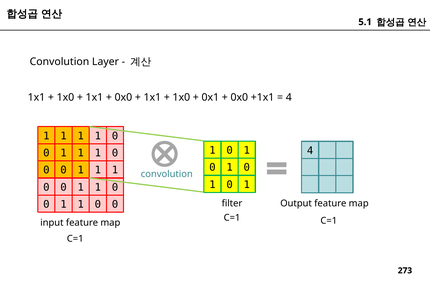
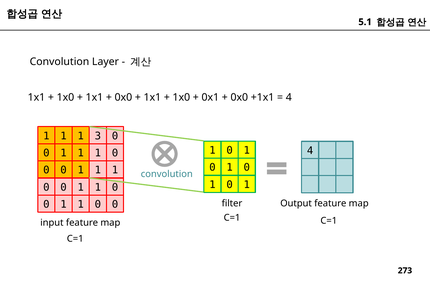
1 1 1 1: 1 -> 3 (98, 136)
